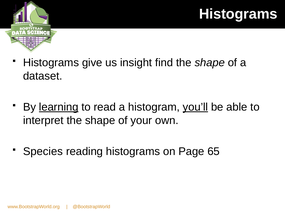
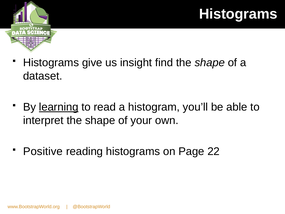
you’ll underline: present -> none (195, 107)
Species: Species -> Positive (43, 151)
65: 65 -> 22 (214, 151)
